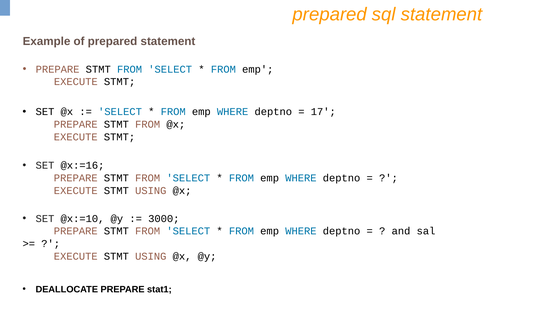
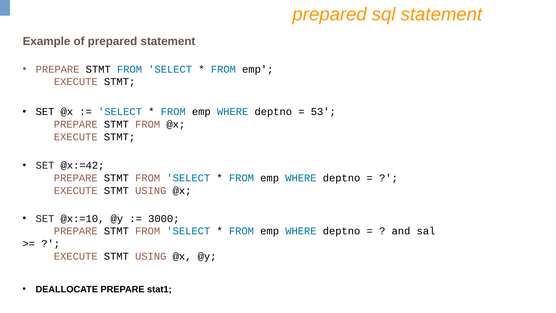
17: 17 -> 53 (323, 112)
@x:=16: @x:=16 -> @x:=42 (83, 165)
